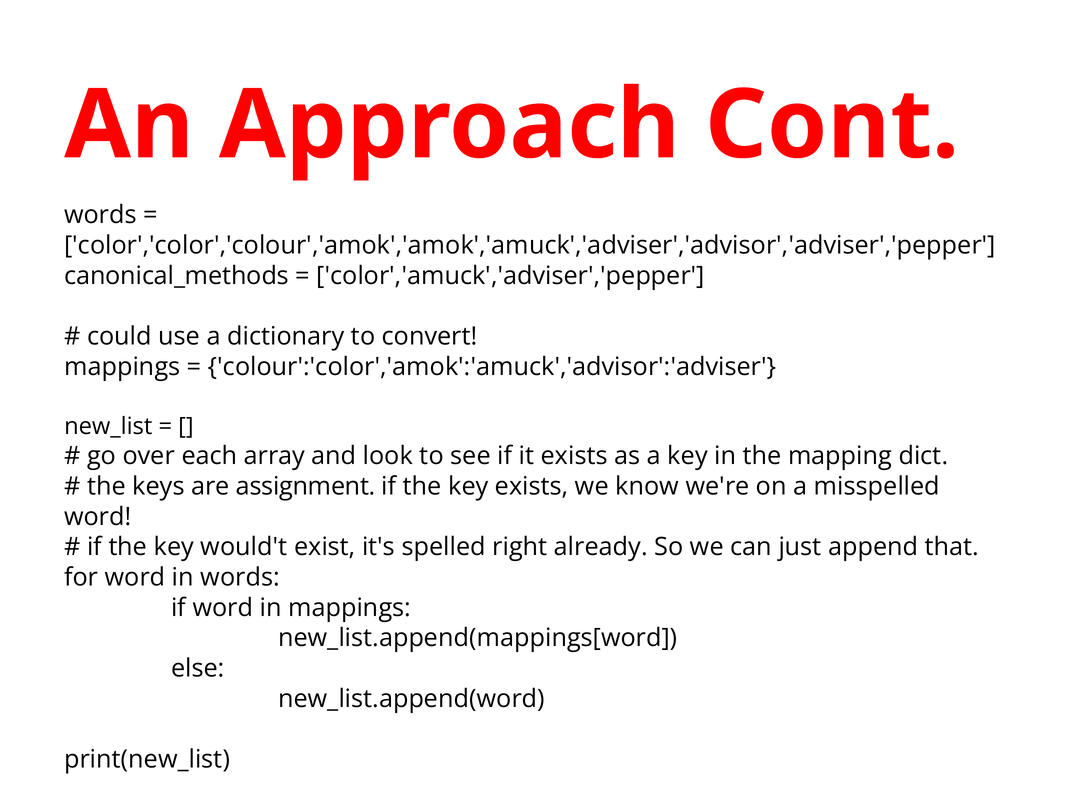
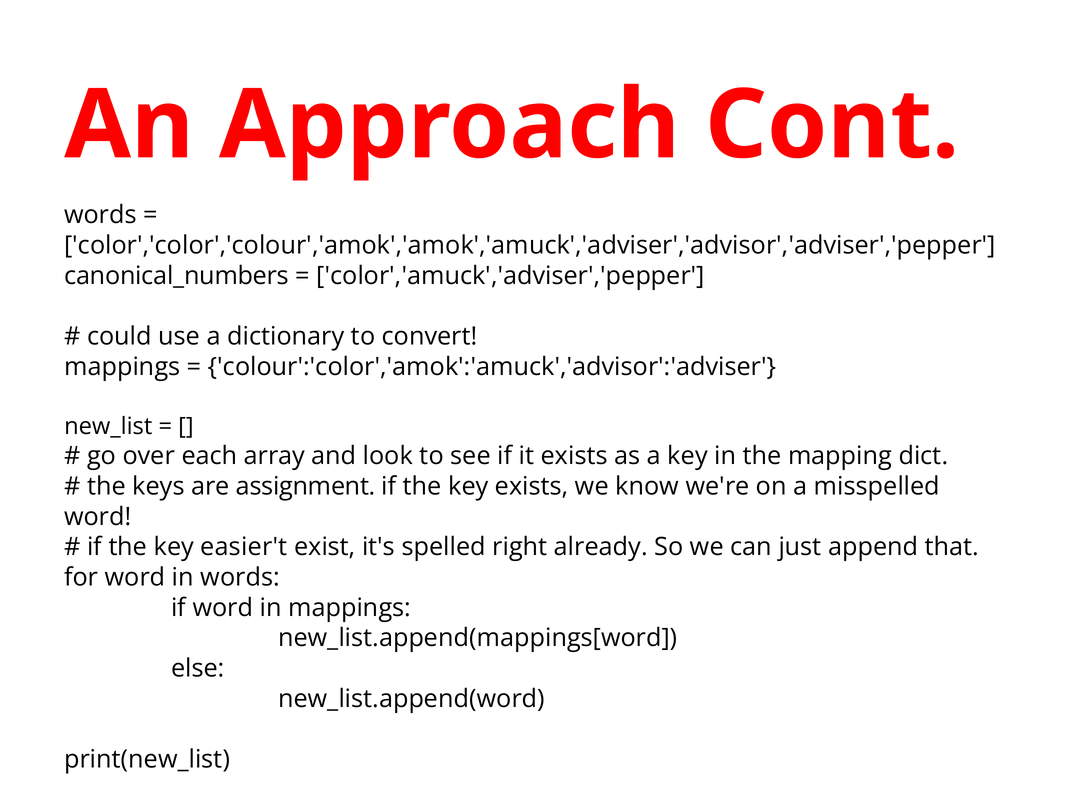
canonical_methods: canonical_methods -> canonical_numbers (177, 276)
would't: would't -> easier't (244, 547)
